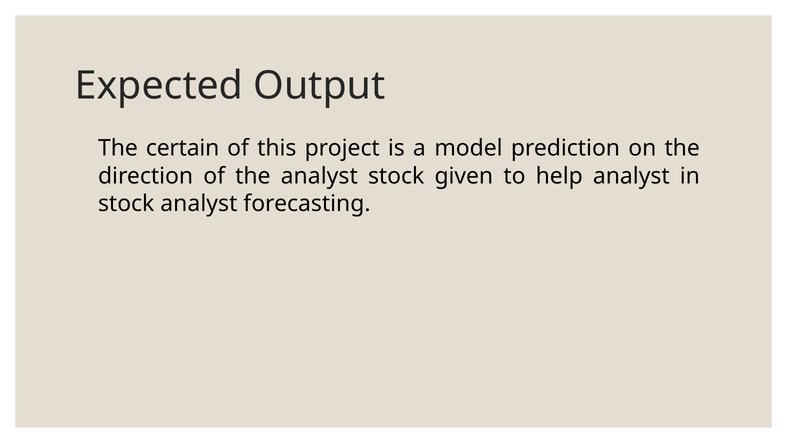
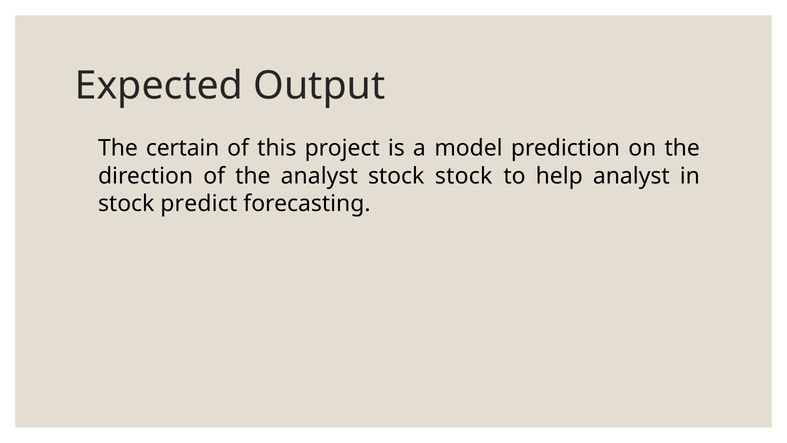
stock given: given -> stock (464, 176)
stock analyst: analyst -> predict (199, 203)
